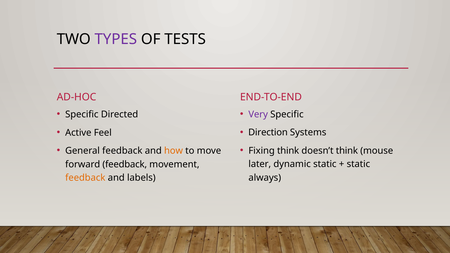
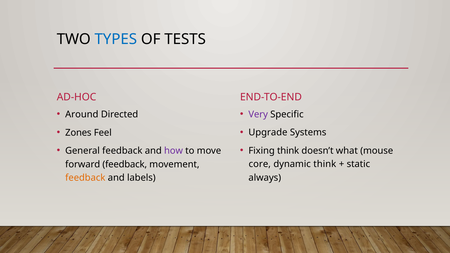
TYPES colour: purple -> blue (116, 39)
Specific: Specific -> Around (82, 114)
Direction: Direction -> Upgrade (268, 133)
Active: Active -> Zones (78, 133)
doesn’t think: think -> what (347, 151)
how colour: orange -> purple (174, 151)
later: later -> core (260, 164)
dynamic static: static -> think (325, 164)
